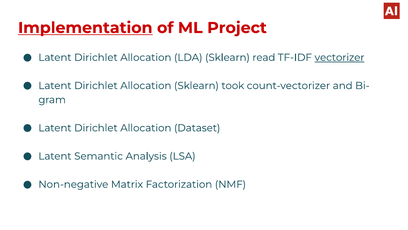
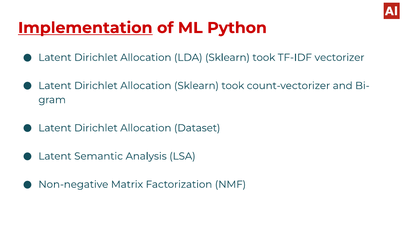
Project: Project -> Python (237, 28)
LDA Sklearn read: read -> took (264, 57)
vectorizer underline: present -> none (340, 57)
